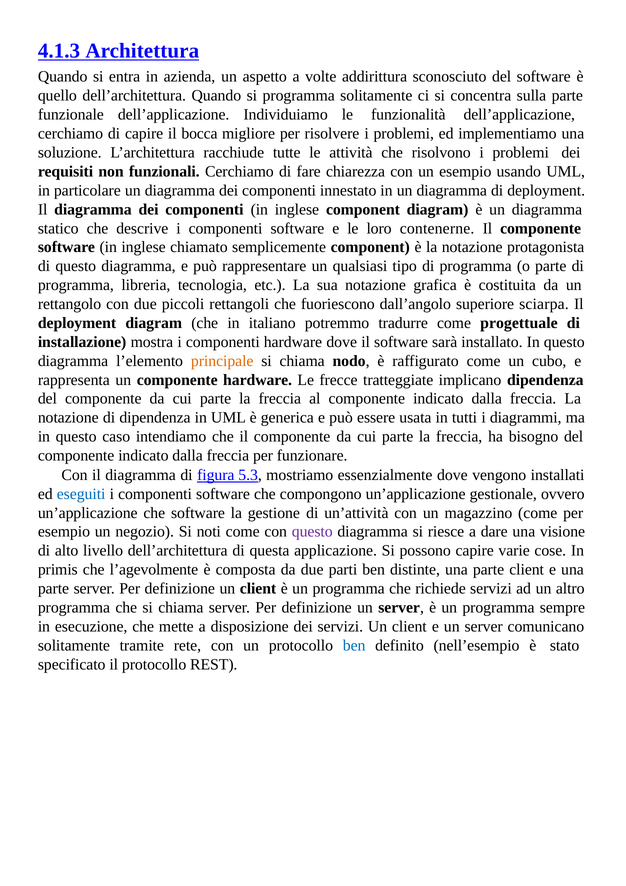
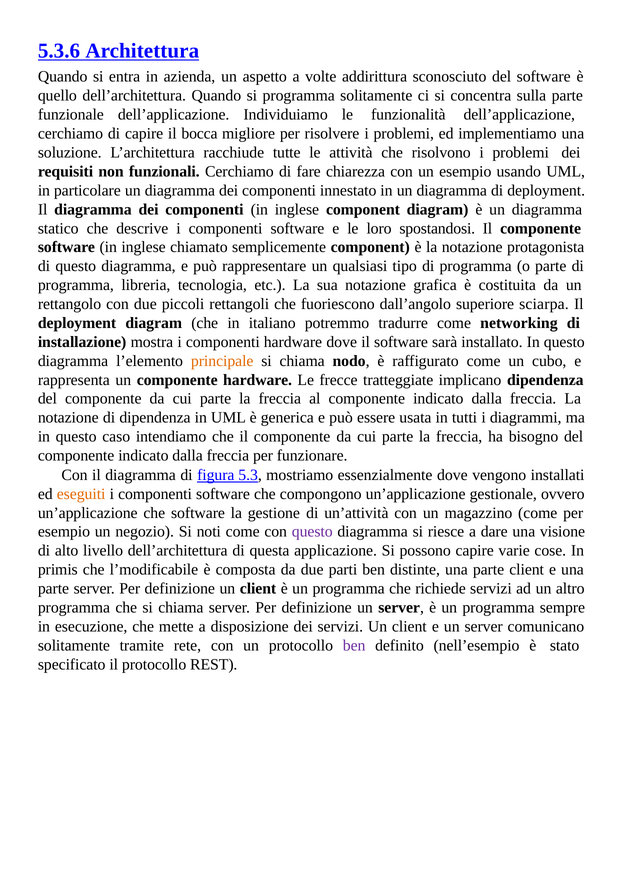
4.1.3: 4.1.3 -> 5.3.6 (59, 51)
contenerne: contenerne -> spostandosi (437, 228)
progettuale: progettuale -> networking (519, 323)
eseguiti colour: blue -> orange (81, 494)
l’agevolmente: l’agevolmente -> l’modificabile (154, 570)
ben colour: blue -> purple (354, 645)
